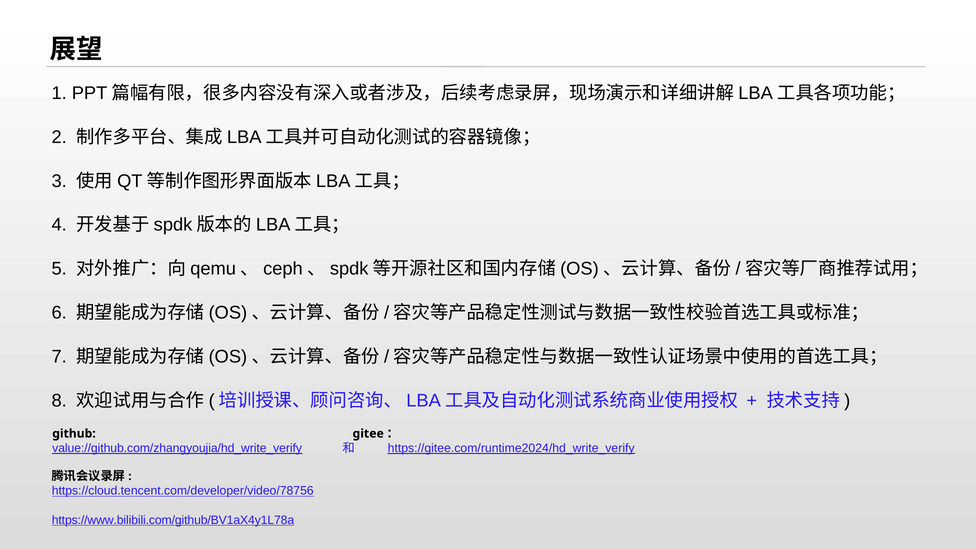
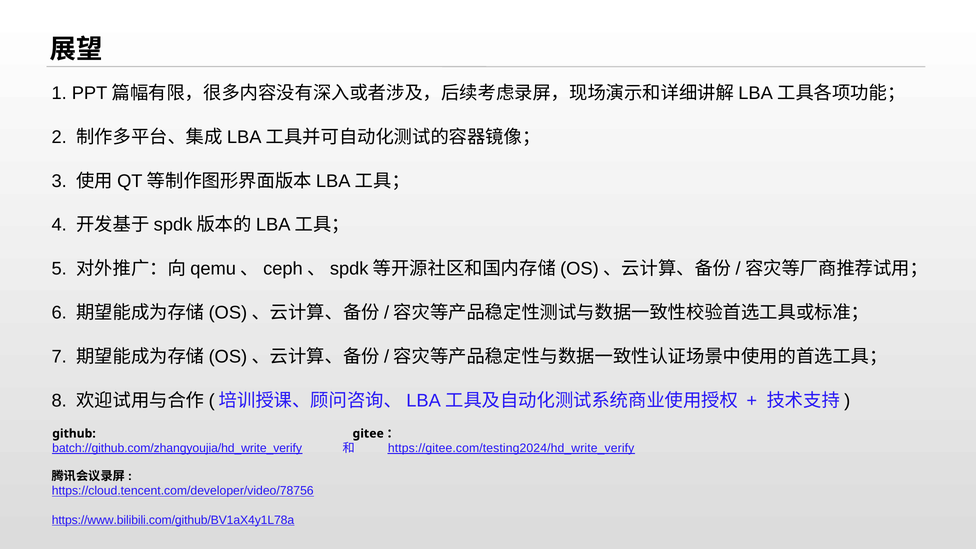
value://github.com/zhangyoujia/hd_write_verify: value://github.com/zhangyoujia/hd_write_verify -> batch://github.com/zhangyoujia/hd_write_verify (177, 448)
https://gitee.com/runtime2024/hd_write_verify: https://gitee.com/runtime2024/hd_write_verify -> https://gitee.com/testing2024/hd_write_verify (511, 448)
